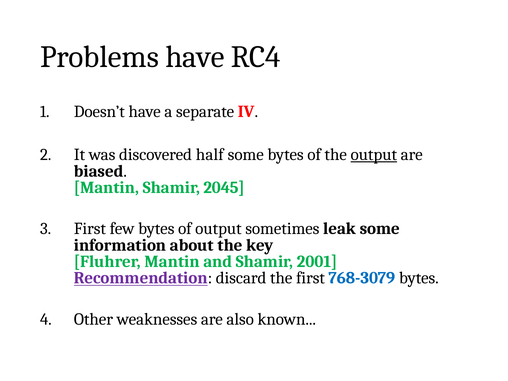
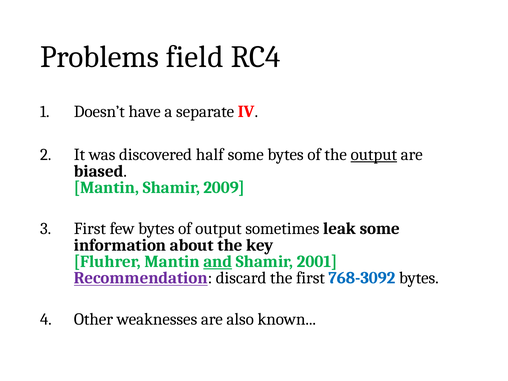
Problems have: have -> field (195, 57)
2045: 2045 -> 2009 (224, 188)
and underline: none -> present (218, 262)
768-3079: 768-3079 -> 768-3092 (362, 278)
